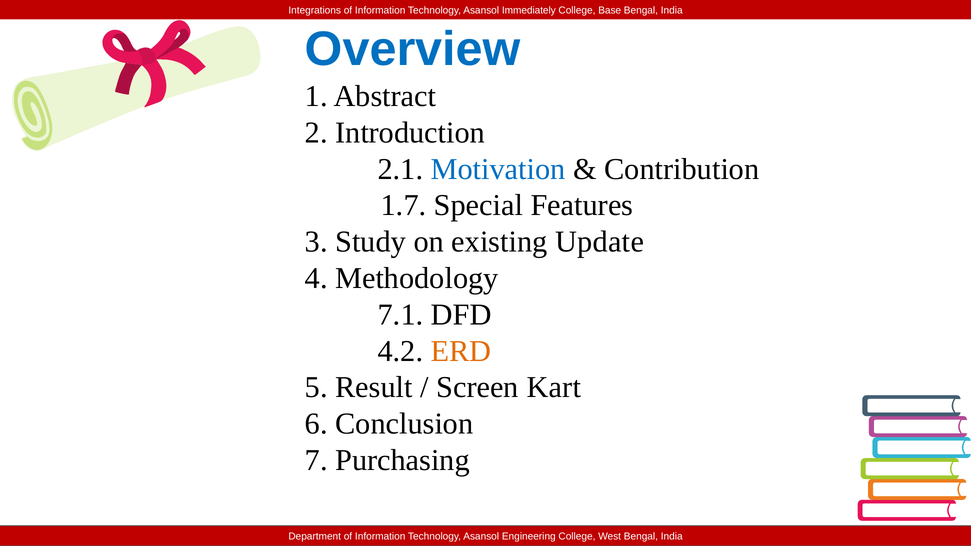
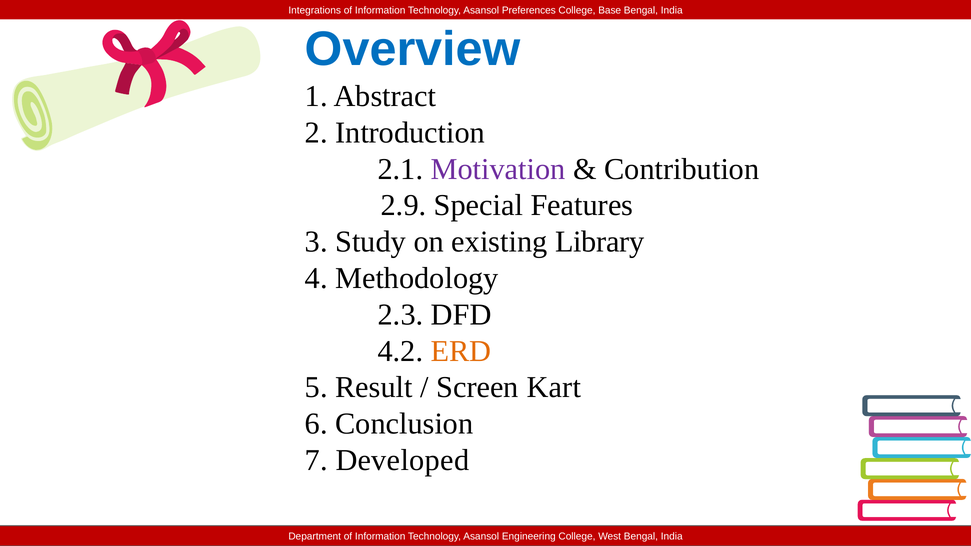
Immediately: Immediately -> Preferences (529, 10)
Motivation colour: blue -> purple (498, 169)
1.7: 1.7 -> 2.9 (404, 205)
Update: Update -> Library (600, 242)
7.1: 7.1 -> 2.3 (401, 315)
Purchasing: Purchasing -> Developed (402, 460)
